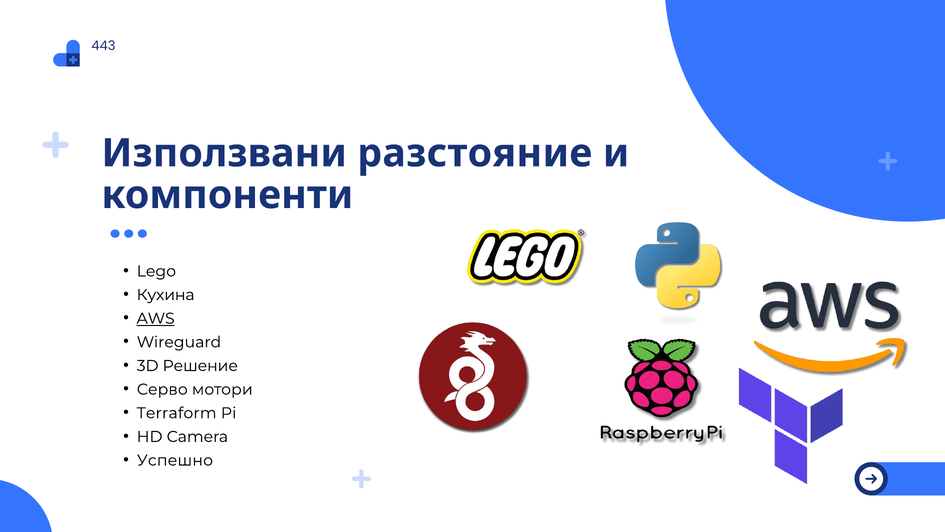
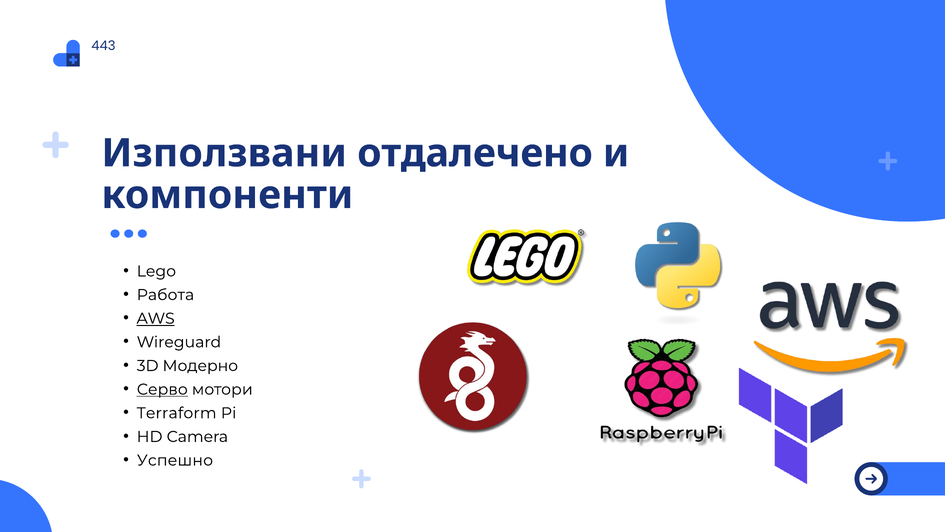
разстояние: разстояние -> отдалечено (475, 153)
Кухина: Кухина -> Работа (165, 295)
Решение: Решение -> Модерно (200, 366)
Серво underline: none -> present (162, 389)
